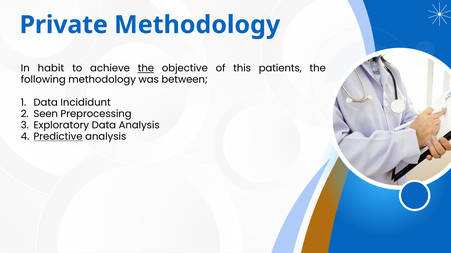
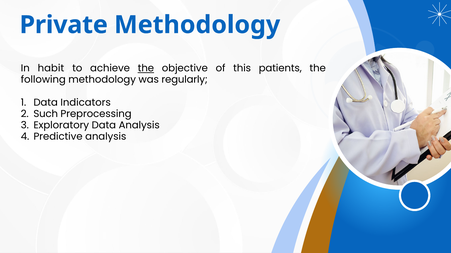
between: between -> regularly (185, 80)
Incididunt: Incididunt -> Indicators (86, 103)
Seen: Seen -> Such (46, 114)
Predictive underline: present -> none (58, 137)
